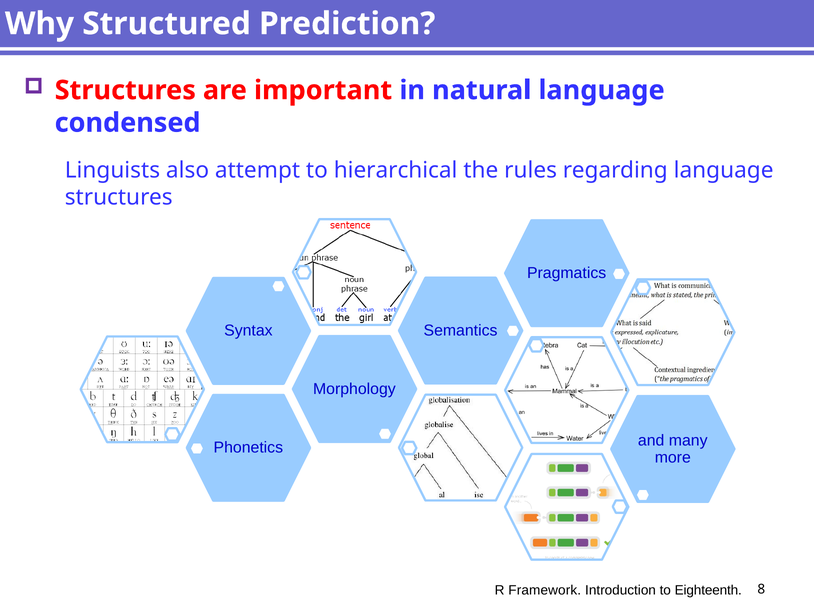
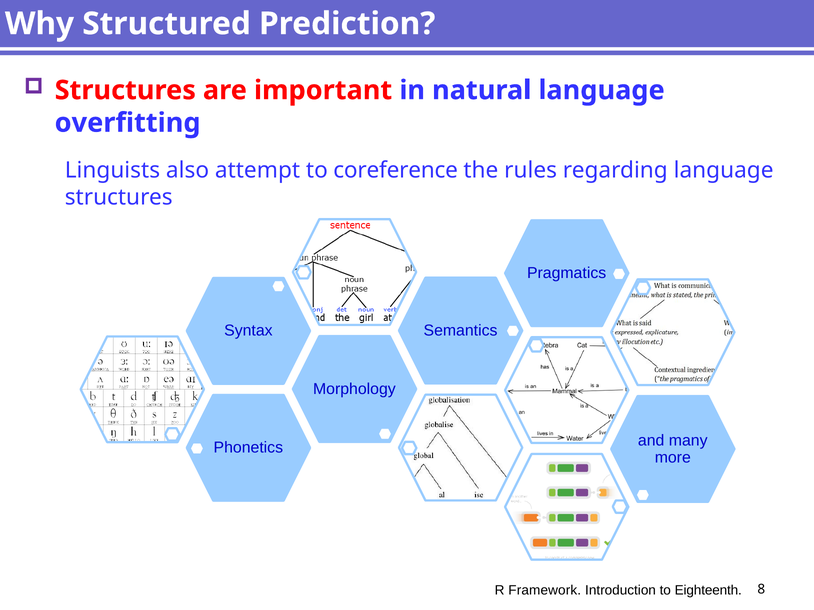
condensed: condensed -> overfitting (128, 123)
hierarchical: hierarchical -> coreference (396, 171)
